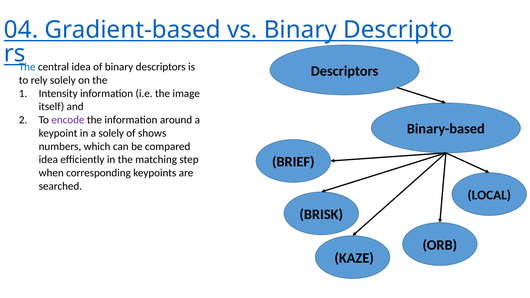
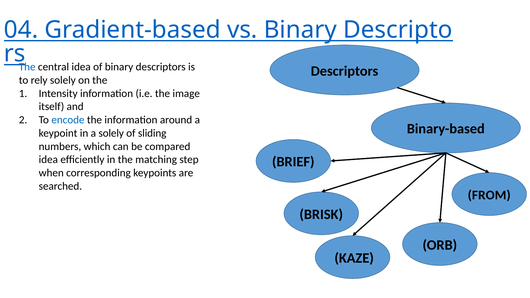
encode colour: purple -> blue (68, 120)
shows: shows -> sliding (152, 133)
LOCAL: LOCAL -> FROM (489, 195)
